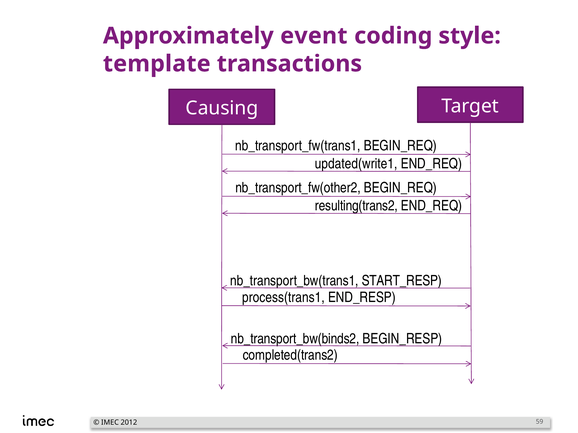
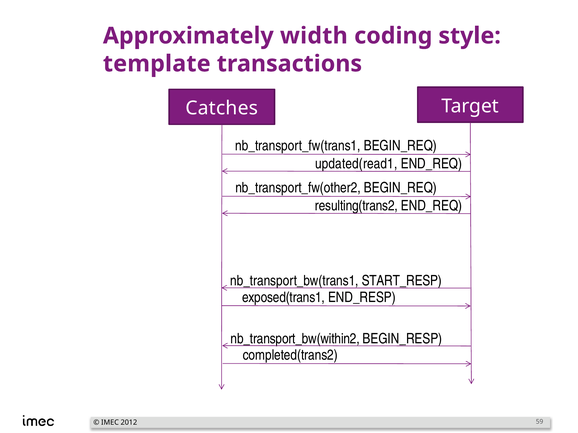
event: event -> width (314, 36)
Causing: Causing -> Catches (222, 108)
updated(write1: updated(write1 -> updated(read1 (356, 164)
process(trans1: process(trans1 -> exposed(trans1 (283, 298)
nb_transport_bw(binds2: nb_transport_bw(binds2 -> nb_transport_bw(within2 (295, 339)
